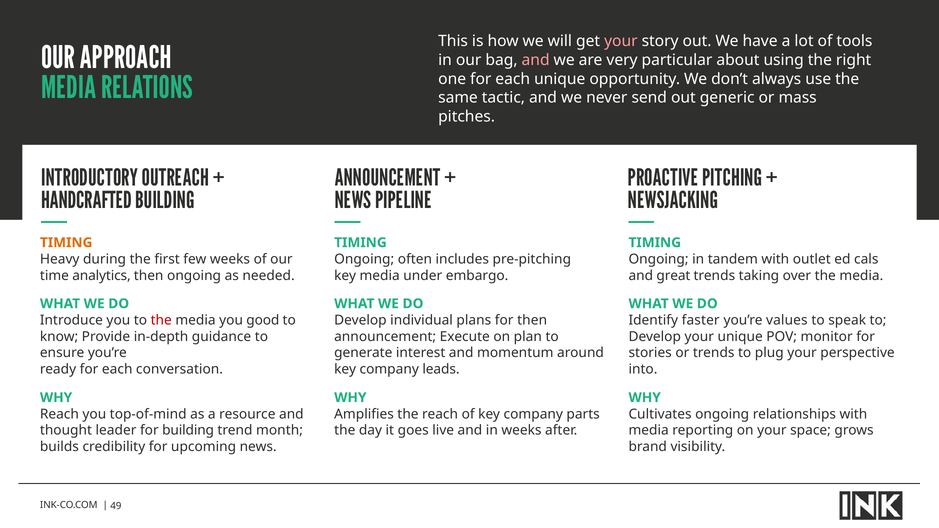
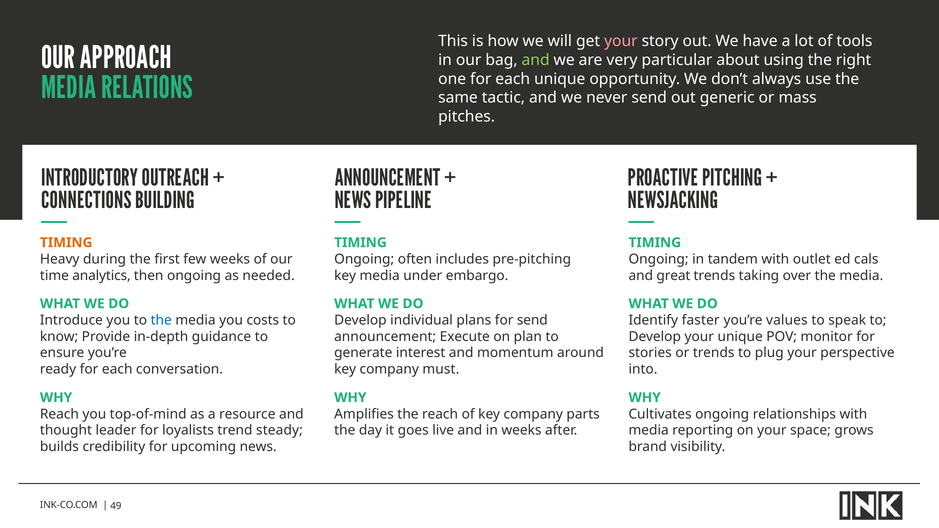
and colour: pink -> light green (536, 60)
HANDCRAFTED: HANDCRAFTED -> CONNECTIONS (86, 201)
the colour: red -> blue (161, 320)
good: good -> costs (263, 320)
for then: then -> send (532, 320)
leads: leads -> must (441, 370)
for building: building -> loyalists (188, 431)
month: month -> steady (279, 431)
